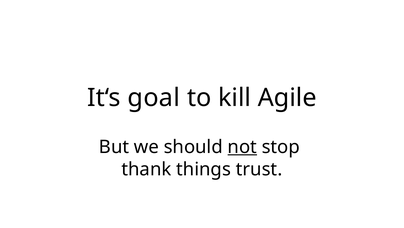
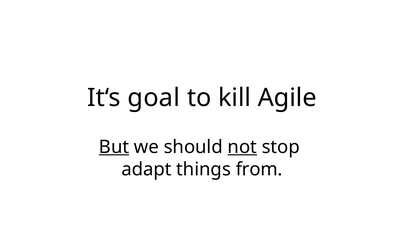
But underline: none -> present (114, 146)
thank: thank -> adapt (146, 169)
trust: trust -> from (259, 169)
